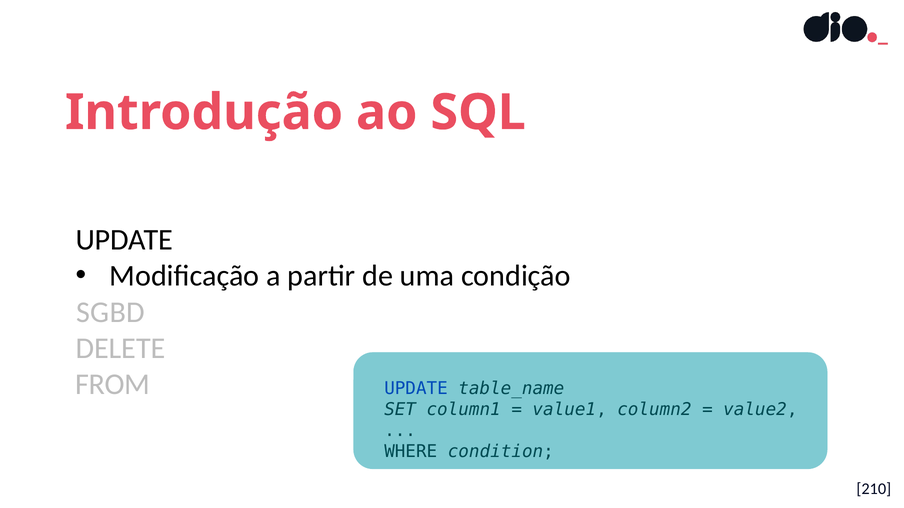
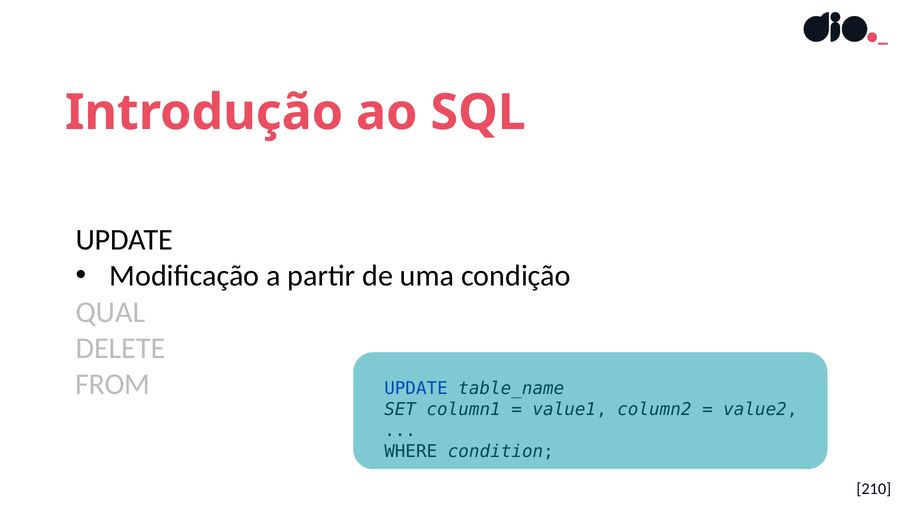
SGBD: SGBD -> QUAL (111, 312)
